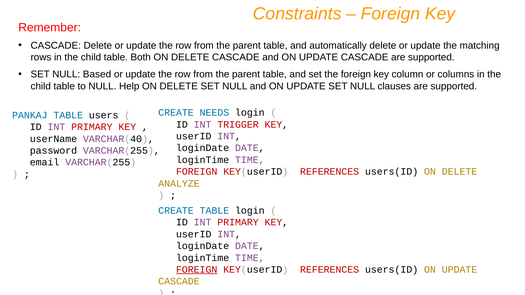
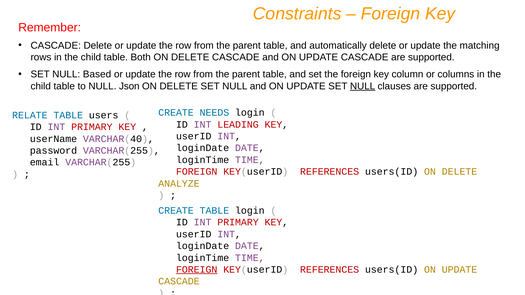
Help: Help -> Json (129, 86)
NULL underline: none -> present (363, 86)
PANKAJ: PANKAJ -> RELATE (30, 115)
TRIGGER: TRIGGER -> LEADING (238, 125)
